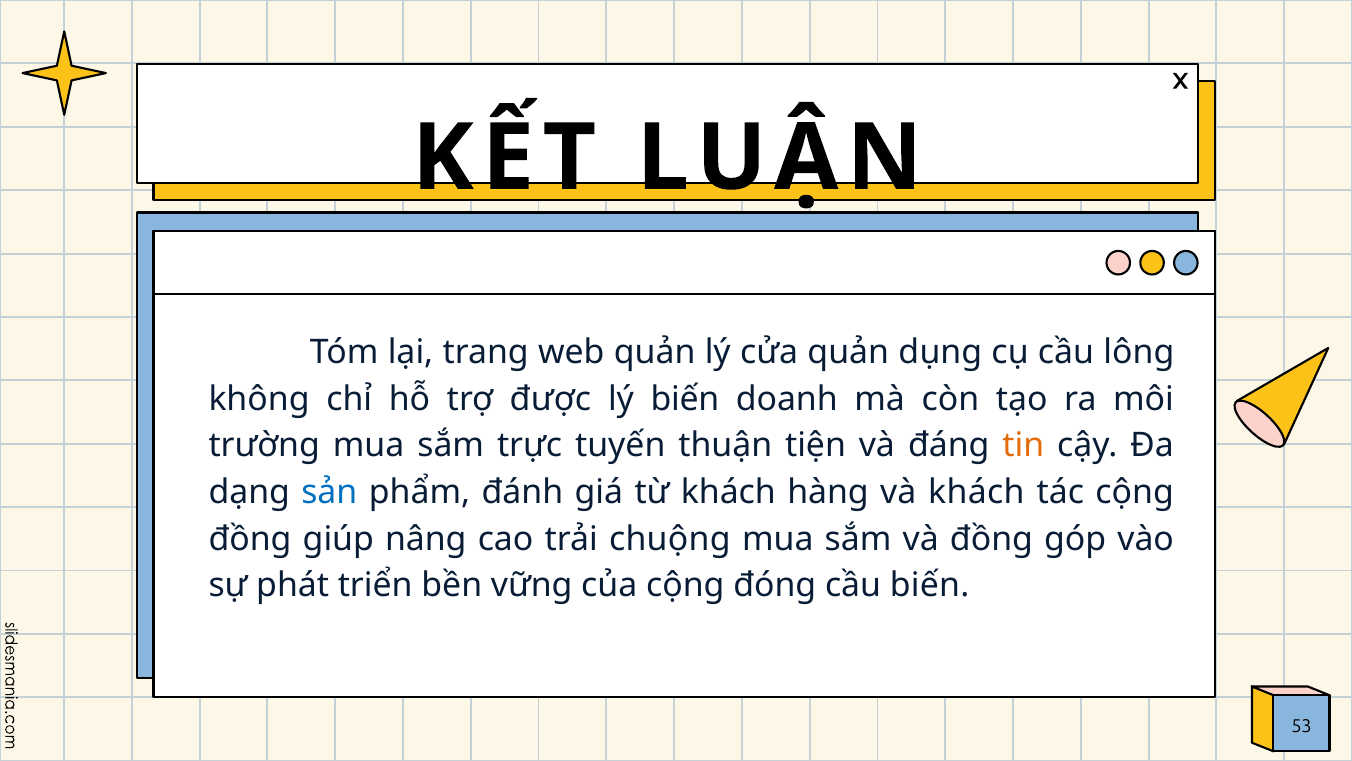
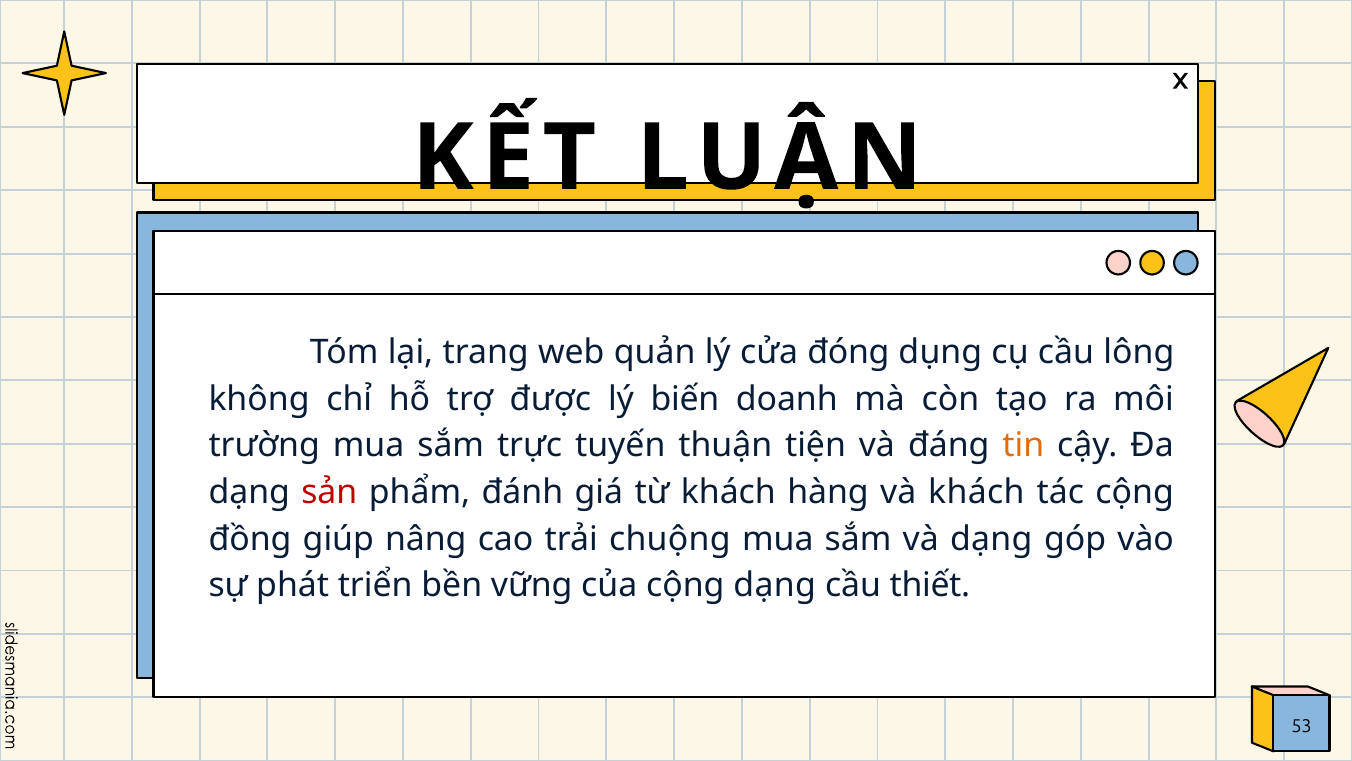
cửa quản: quản -> đóng (848, 352)
sản colour: blue -> red (329, 492)
và đồng: đồng -> dạng (991, 539)
cộng đóng: đóng -> dạng (775, 585)
cầu biến: biến -> thiết (930, 585)
